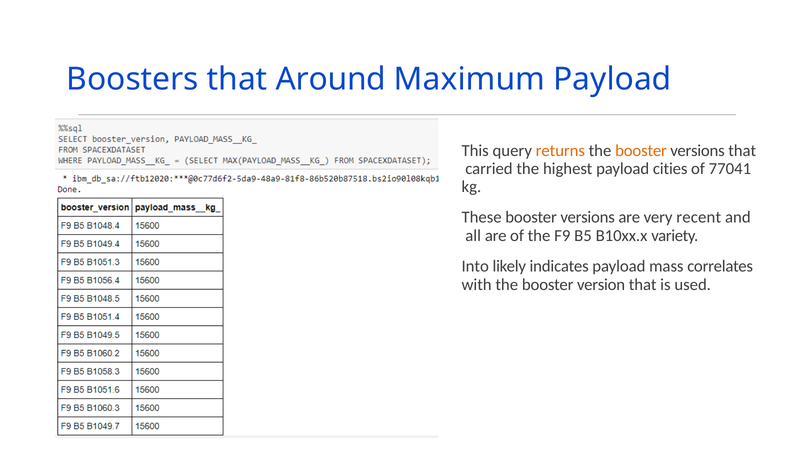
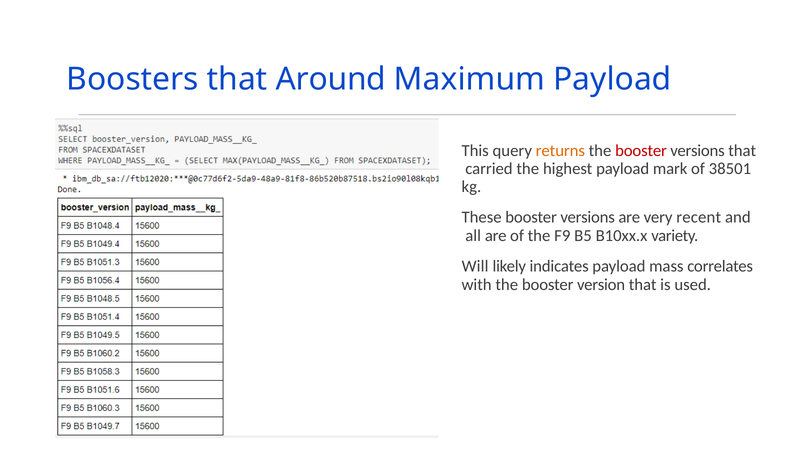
booster colour: orange -> red (641, 151)
cities: cities -> mark (670, 169)
77041: 77041 -> 38501 (730, 169)
Into: Into -> Will (475, 266)
